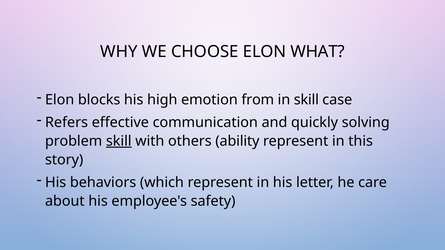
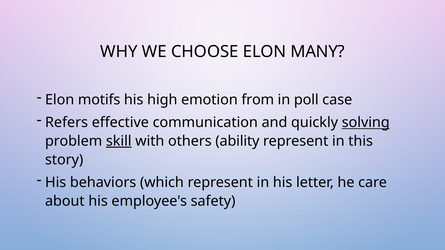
WHAT: WHAT -> MANY (318, 52)
blocks: blocks -> motifs (99, 100)
in skill: skill -> poll (306, 100)
solving underline: none -> present (366, 123)
